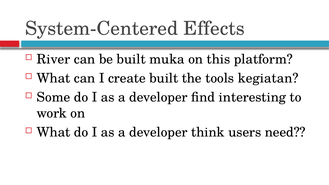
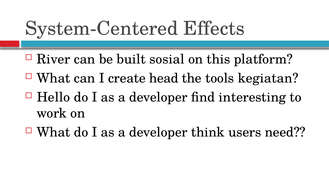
muka: muka -> sosial (167, 59)
create built: built -> head (164, 78)
Some: Some -> Hello (53, 97)
